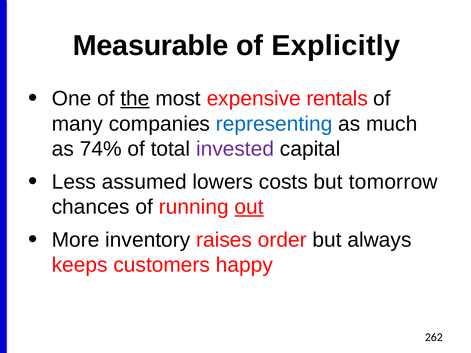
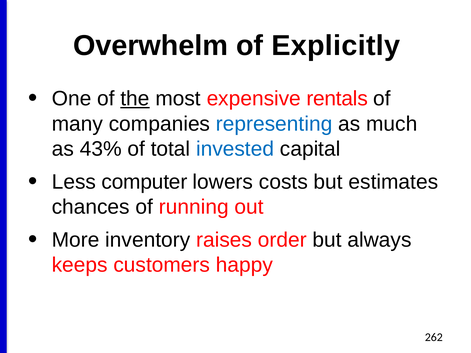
Measurable: Measurable -> Overwhelm (151, 46)
74%: 74% -> 43% (101, 149)
invested colour: purple -> blue (235, 149)
assumed: assumed -> computer (144, 182)
tomorrow: tomorrow -> estimates (393, 182)
out underline: present -> none (249, 207)
